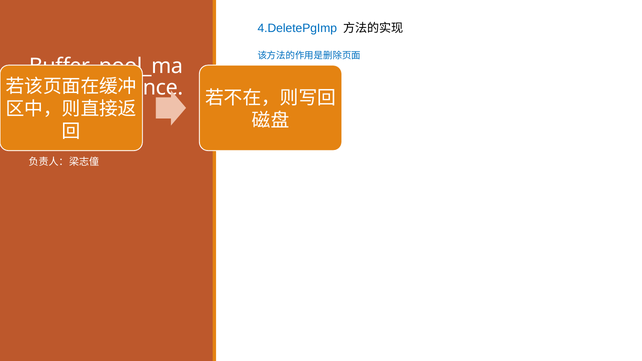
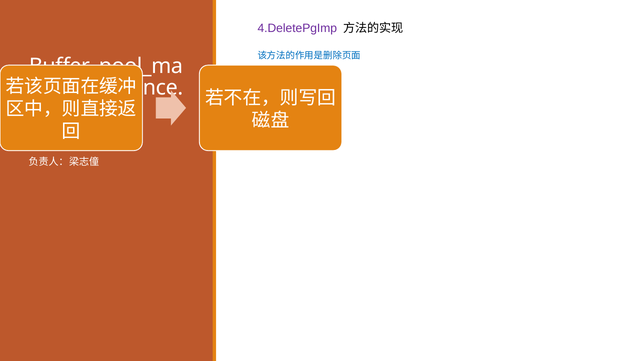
4.DeletePgImp colour: blue -> purple (297, 28)
